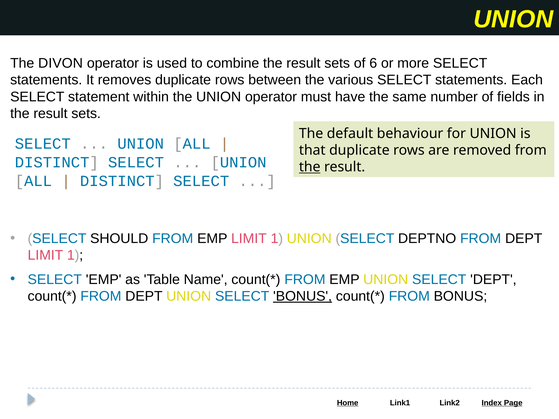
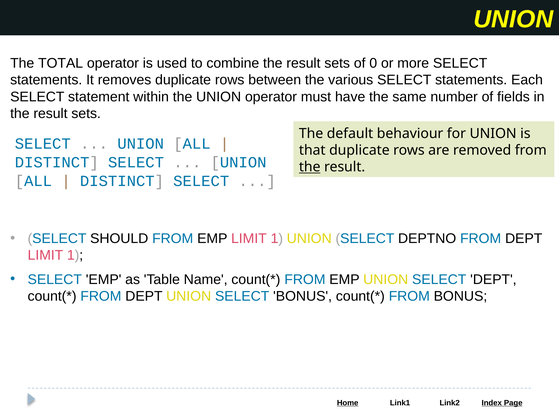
DIVON: DIVON -> TOTAL (61, 63)
6: 6 -> 0 (373, 63)
BONUS underline: present -> none (303, 296)
